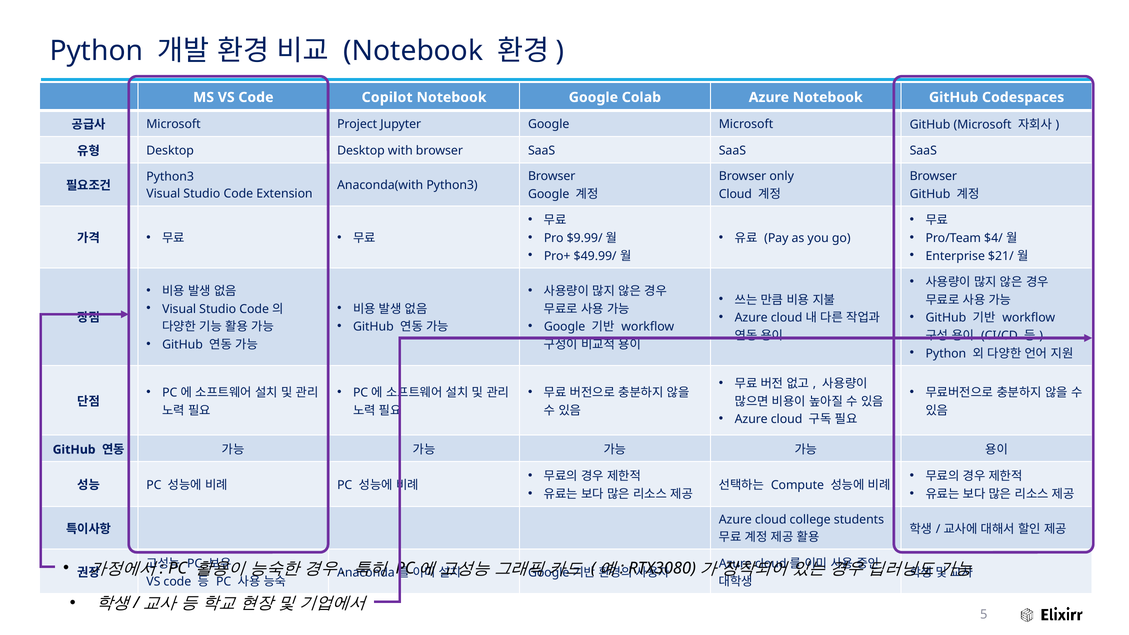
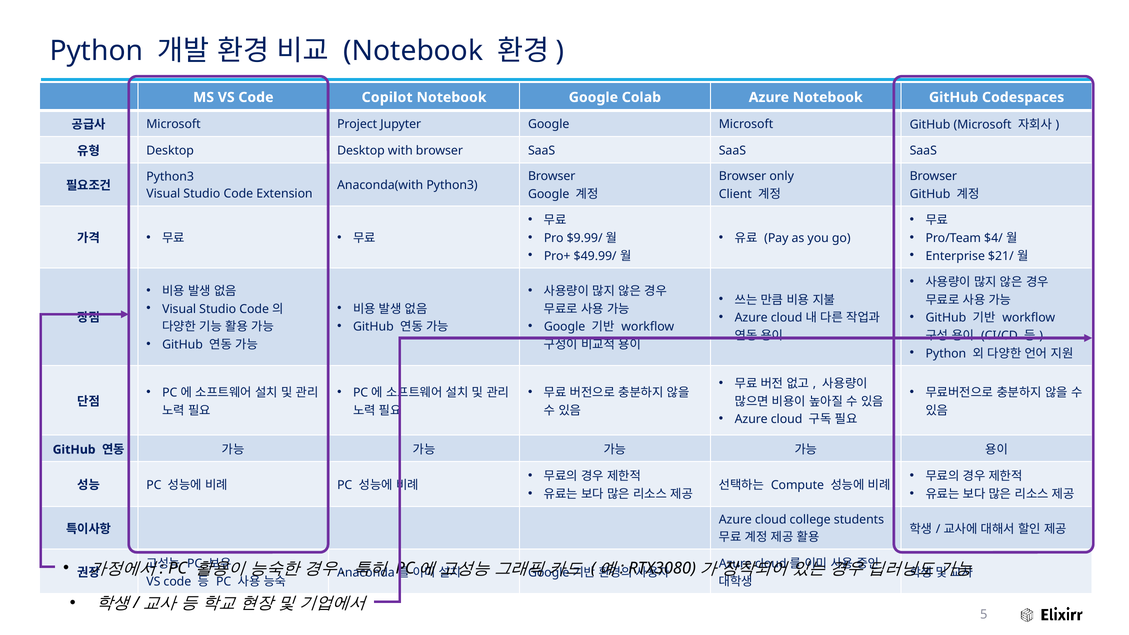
Cloud: Cloud -> Client (735, 194)
